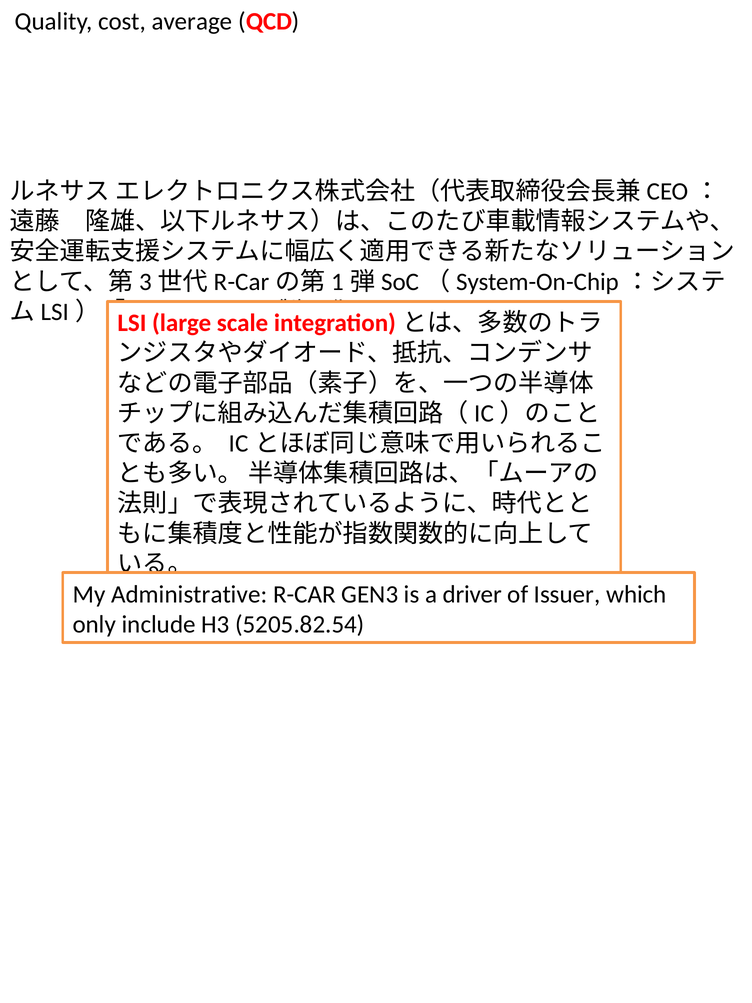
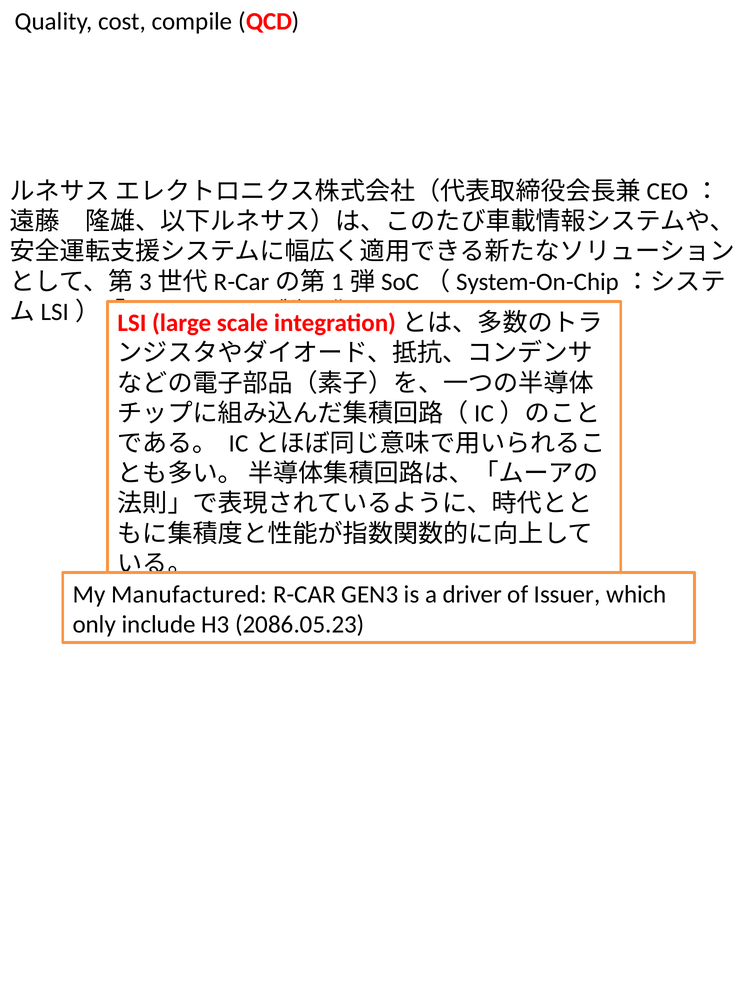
average: average -> compile (192, 22)
Administrative: Administrative -> Manufactured (189, 594)
5205.82.54: 5205.82.54 -> 2086.05.23 (300, 624)
